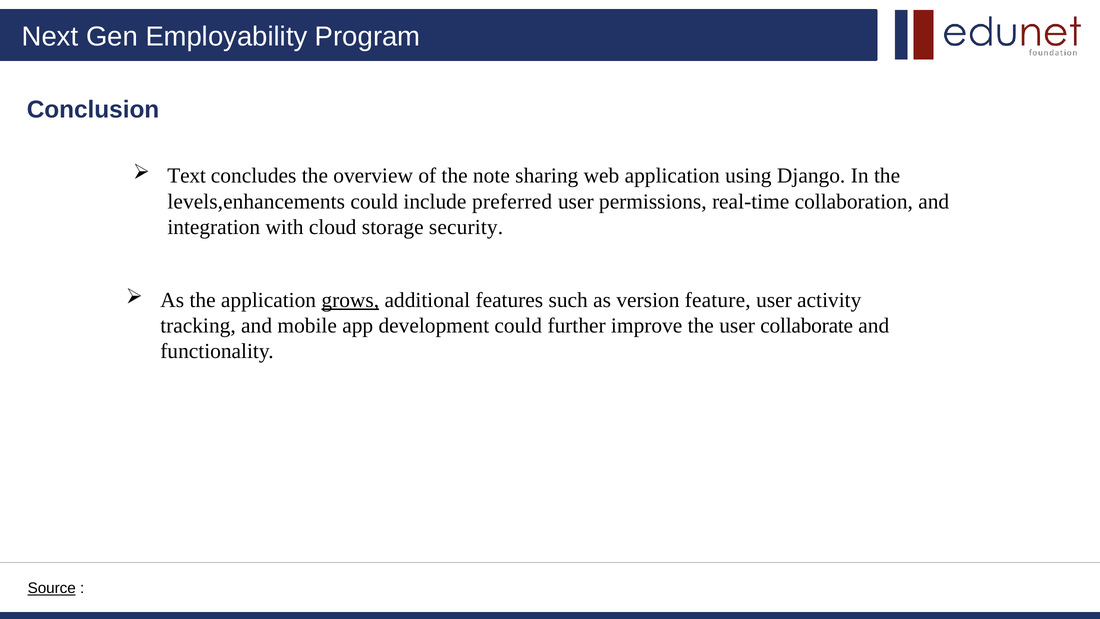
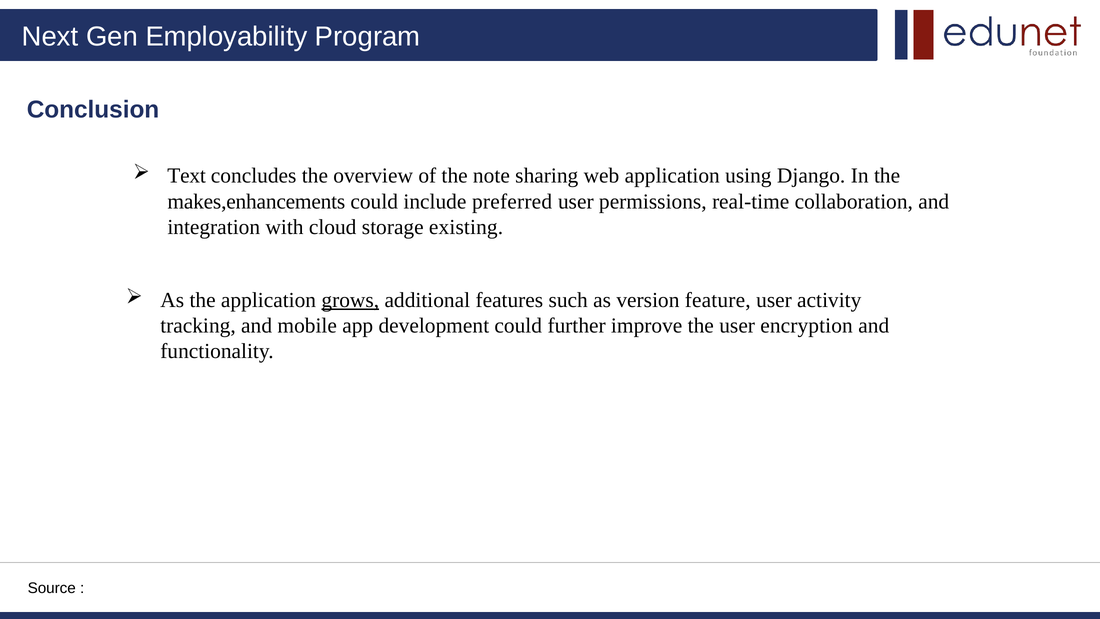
levels,enhancements: levels,enhancements -> makes,enhancements (256, 202)
security: security -> existing (466, 227)
collaborate: collaborate -> encryption (807, 326)
Source underline: present -> none (52, 588)
